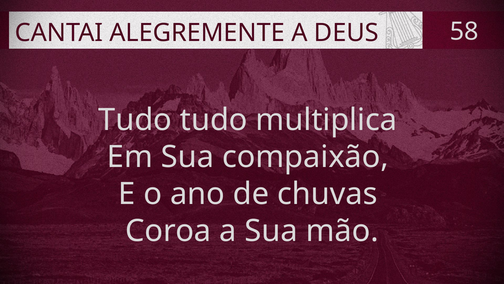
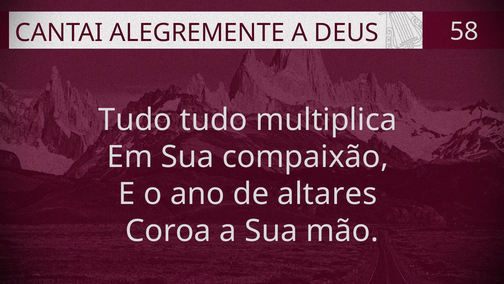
chuvas: chuvas -> altares (327, 194)
